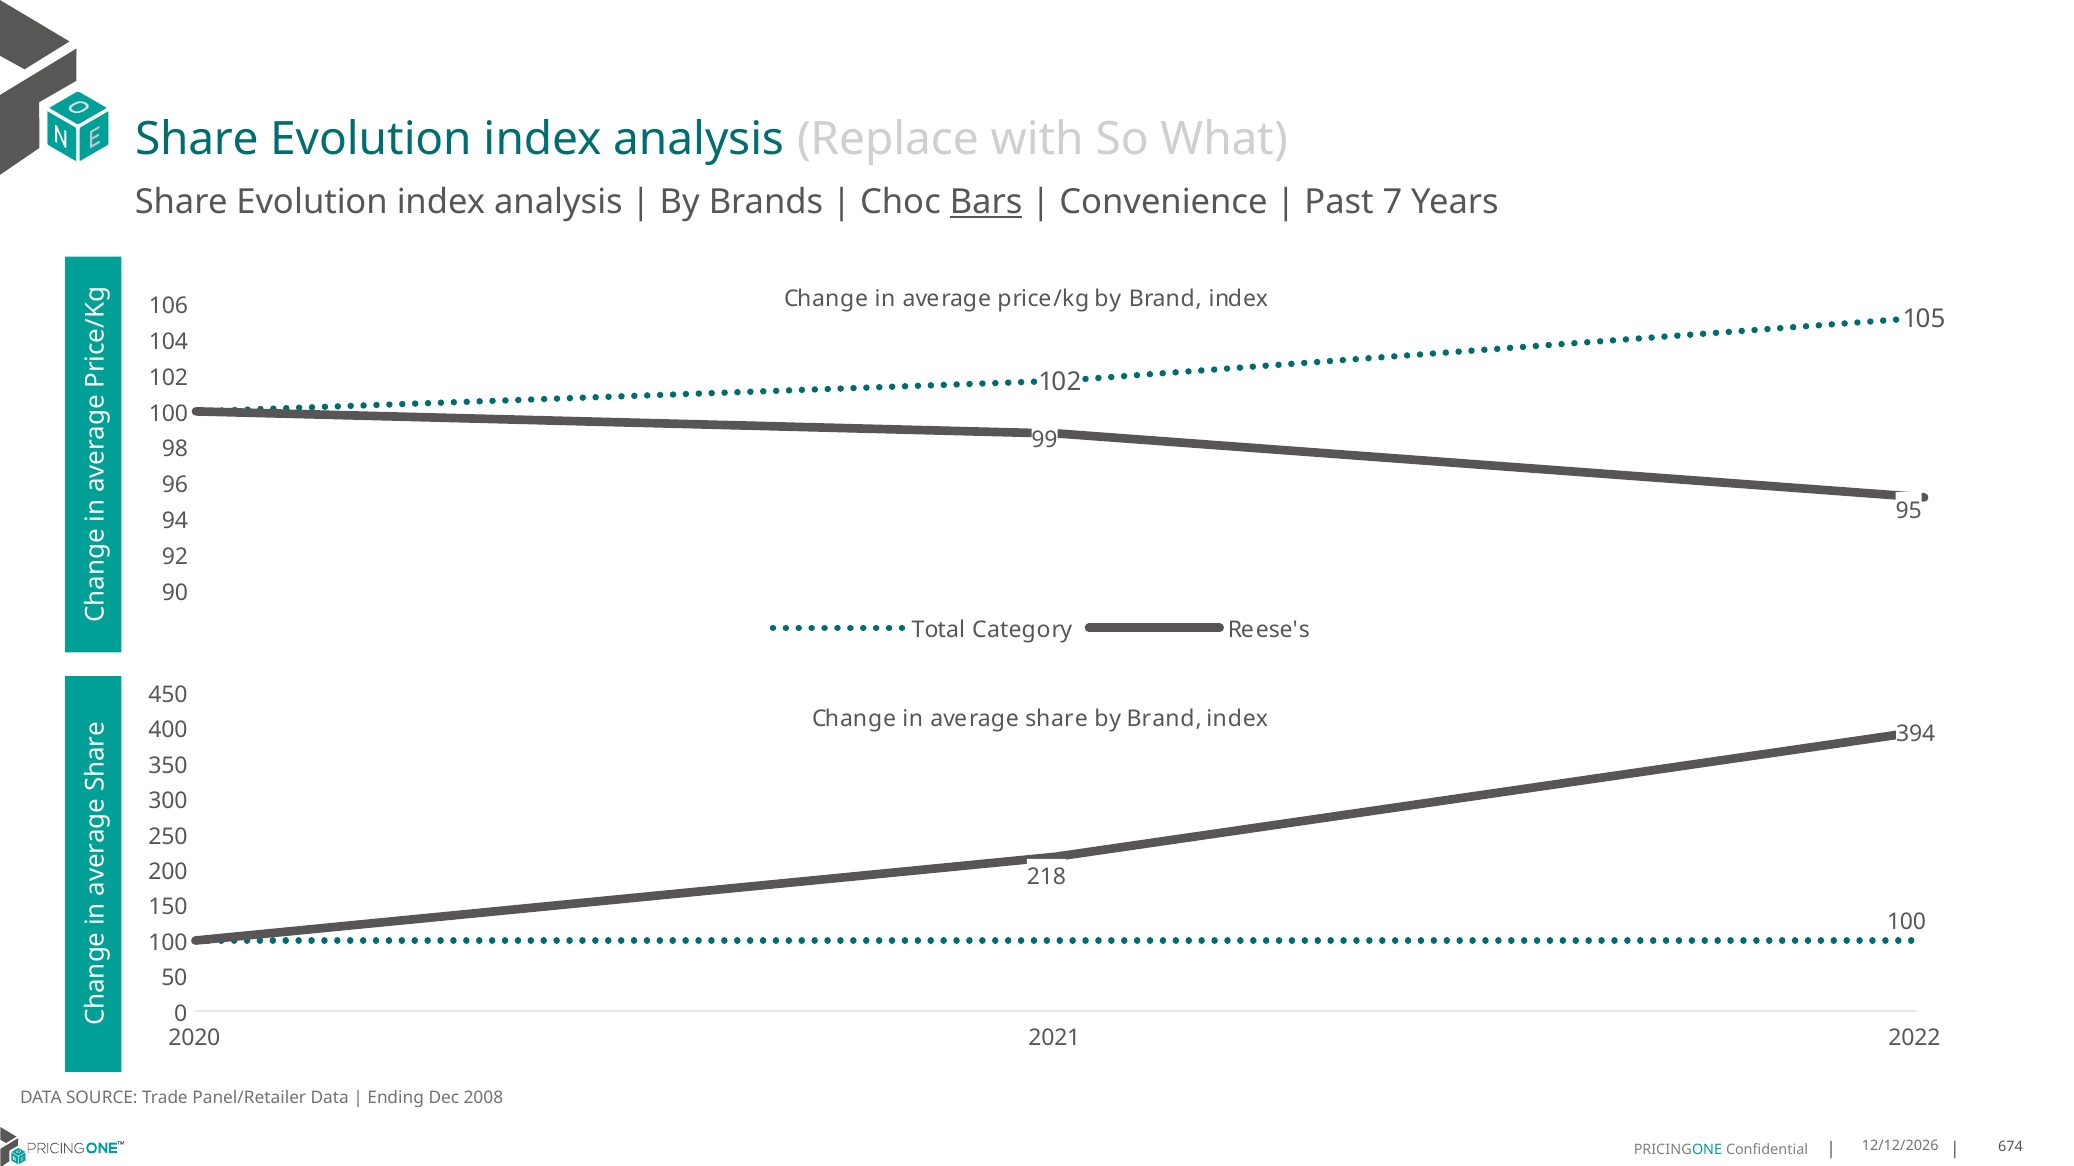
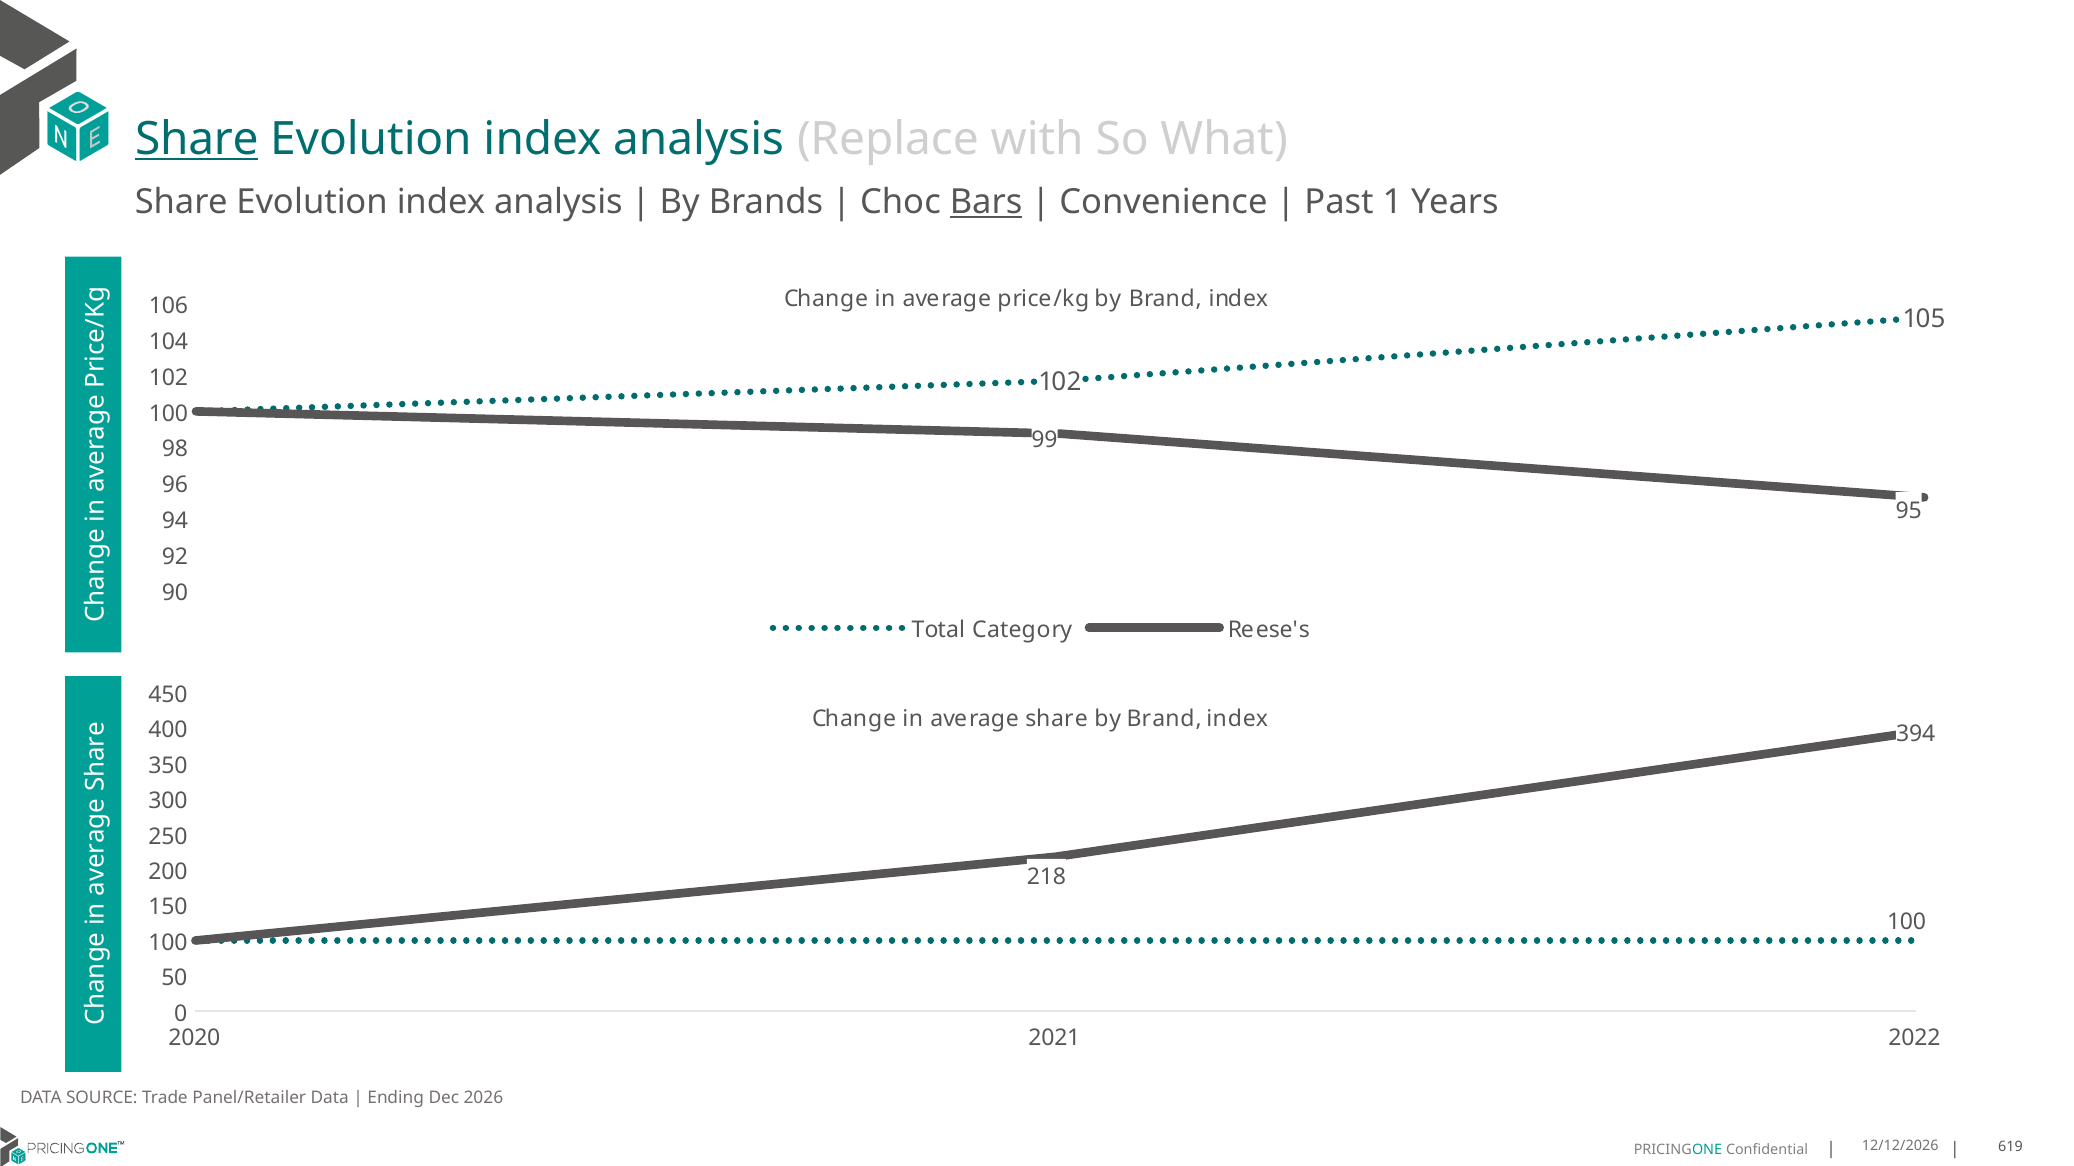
Share underline: none -> present (197, 139)
7: 7 -> 1 (1392, 202)
2008: 2008 -> 2026 (483, 1099)
674: 674 -> 619 (2010, 1147)
